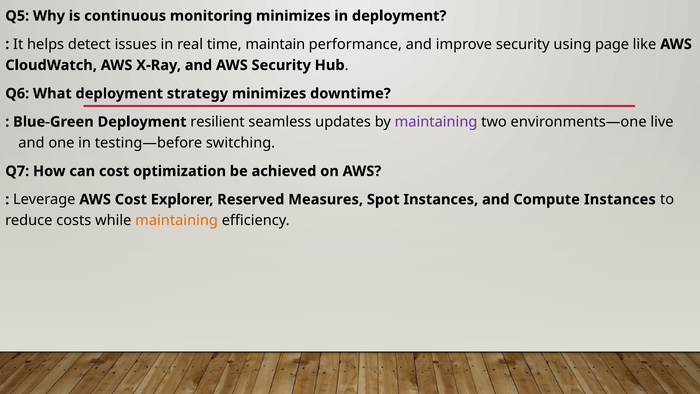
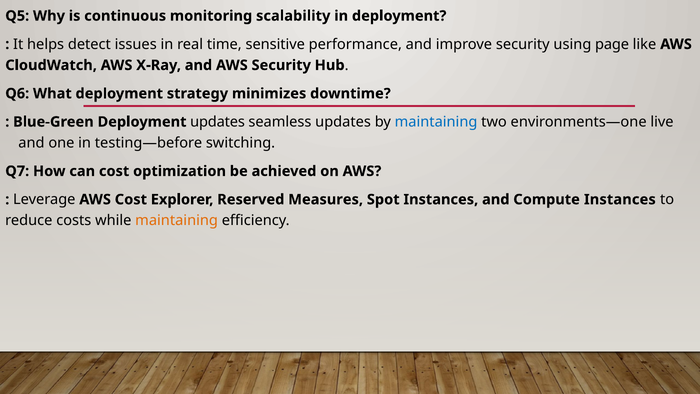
monitoring minimizes: minimizes -> scalability (293, 16)
maintain: maintain -> sensitive (275, 44)
Deployment resilient: resilient -> updates (218, 122)
maintaining colour: purple -> blue (436, 122)
